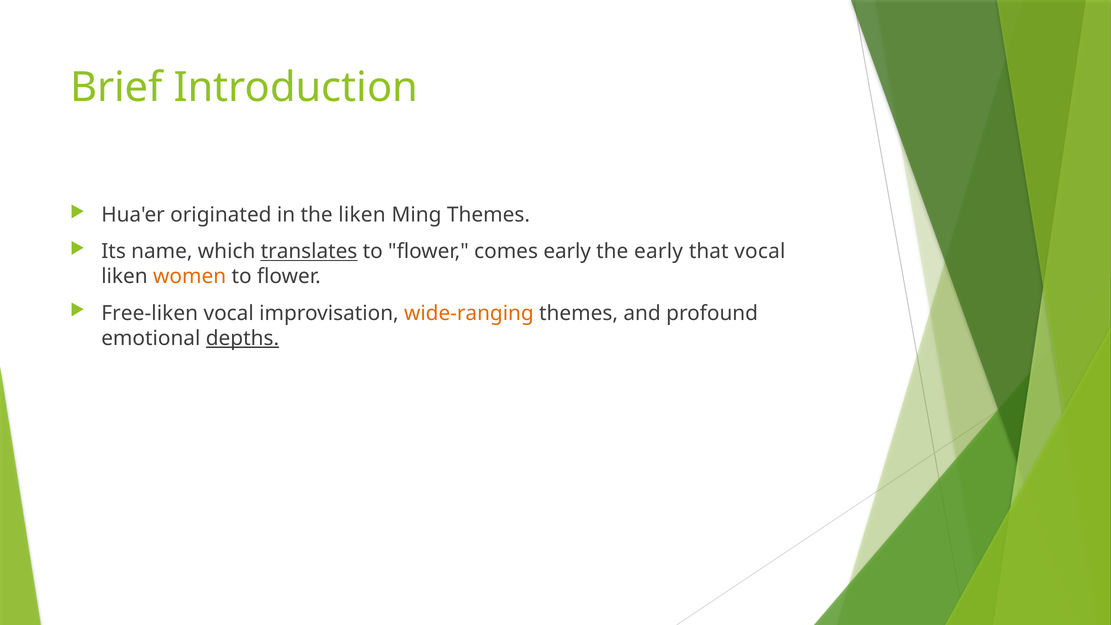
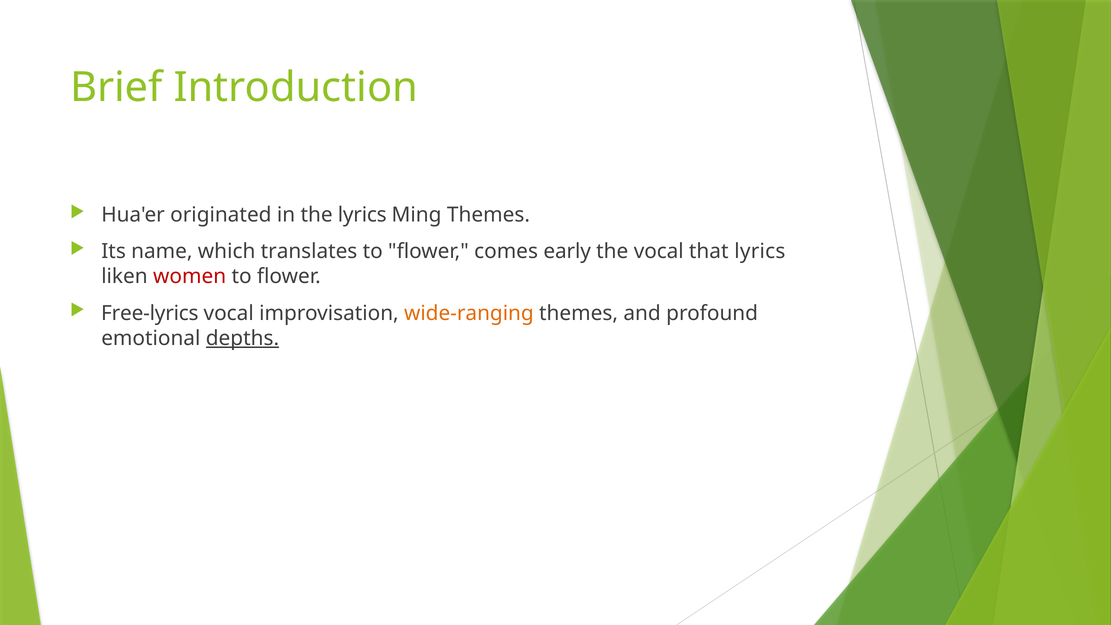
the liken: liken -> lyrics (362, 215)
translates underline: present -> none (309, 252)
the early: early -> vocal (659, 252)
that vocal: vocal -> lyrics (760, 252)
women colour: orange -> red (190, 277)
Free-liken: Free-liken -> Free-lyrics (150, 313)
